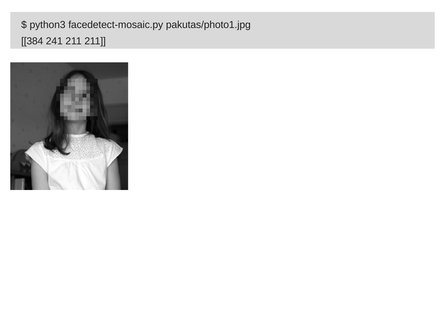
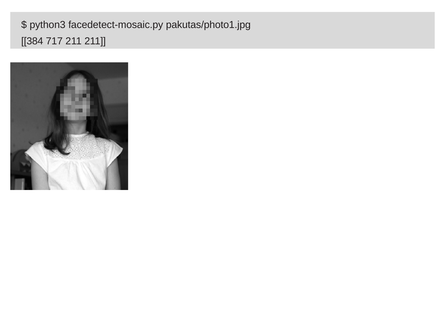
241: 241 -> 717 (54, 41)
